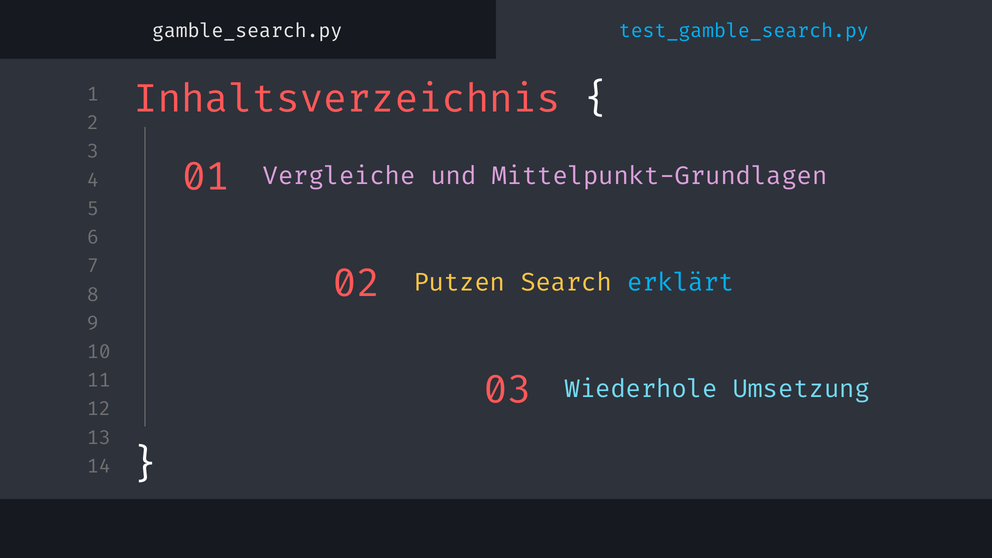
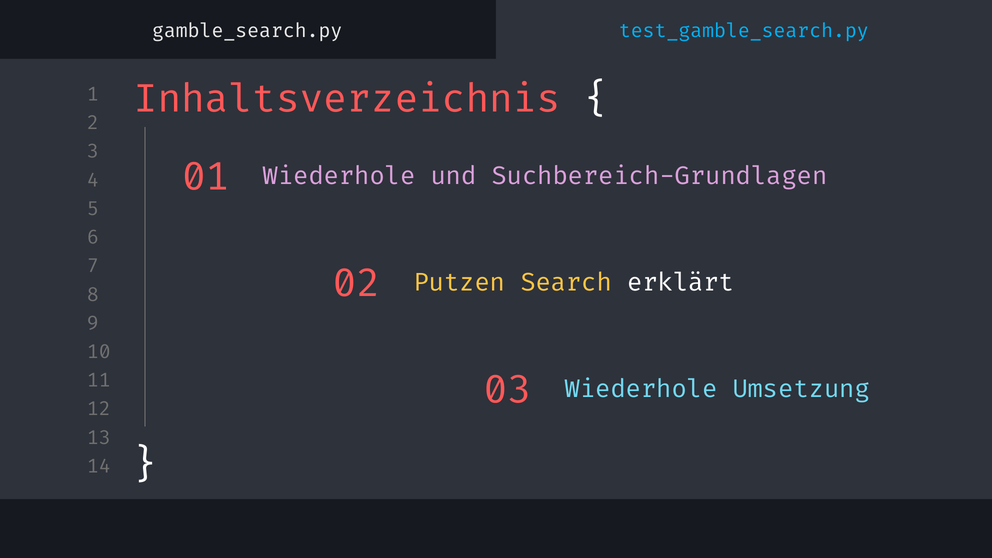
01 Vergleiche: Vergleiche -> Wiederhole (339, 176)
Mittelpunkt-Grundlagen: Mittelpunkt-Grundlagen -> Suchbereich-Grundlagen (660, 176)
erklärt colour: light blue -> white (681, 283)
